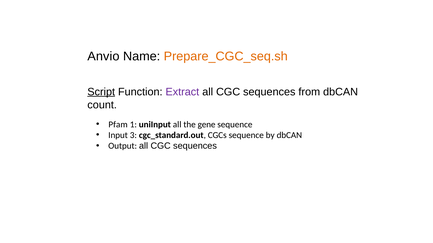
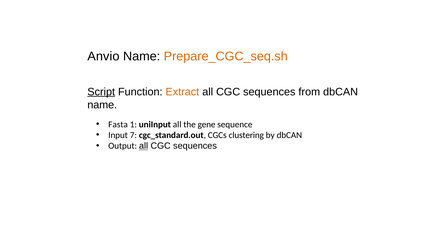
Extract colour: purple -> orange (182, 92)
count: count -> name (102, 105)
Pfam: Pfam -> Fasta (118, 125)
3: 3 -> 7 (133, 136)
CGCs sequence: sequence -> clustering (246, 136)
all underline: none -> present (144, 146)
